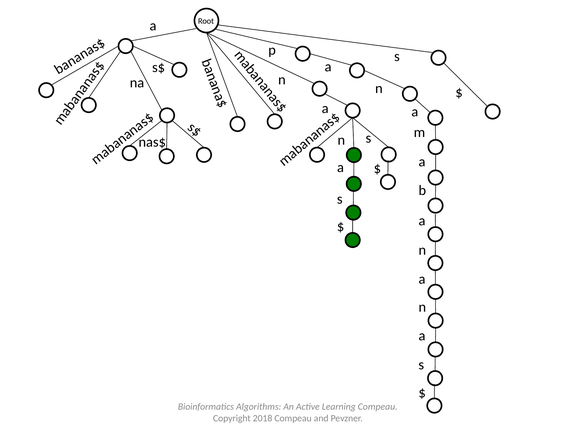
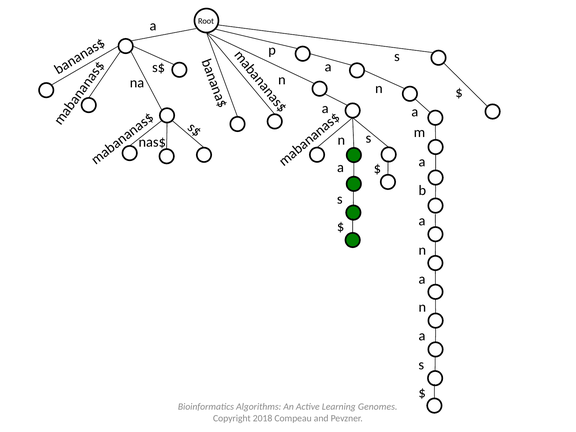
Learning Compeau: Compeau -> Genomes (378, 407)
